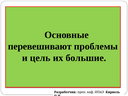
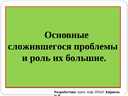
перевешивают: перевешивают -> сложившегося (40, 46)
цель: цель -> роль (40, 58)
